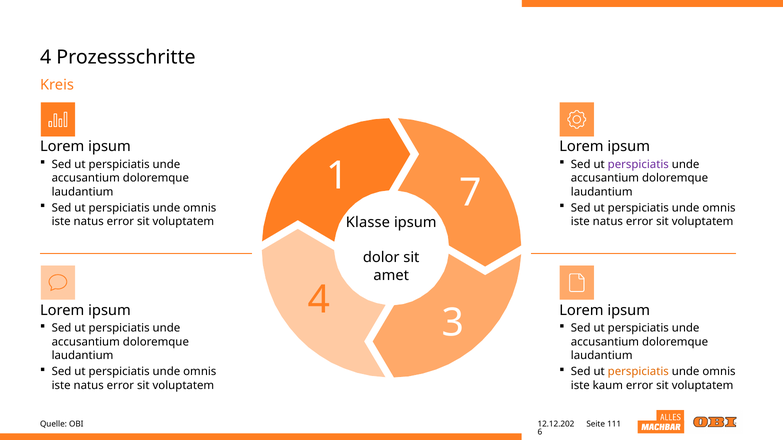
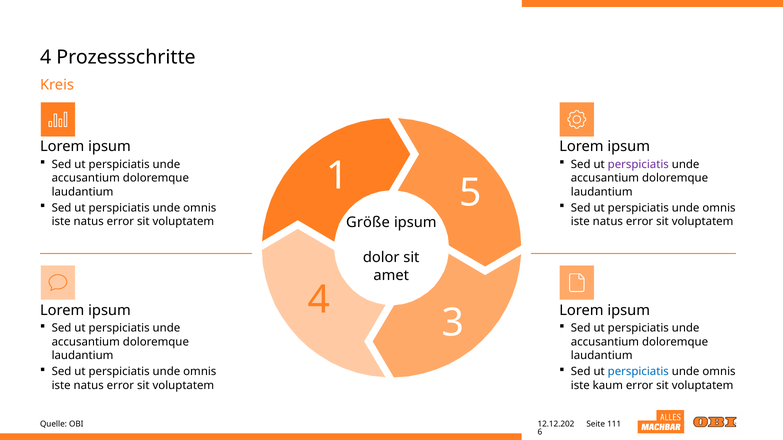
7: 7 -> 5 (470, 193)
Klasse: Klasse -> Größe (368, 223)
perspiciatis colour: orange -> blue (638, 372)
